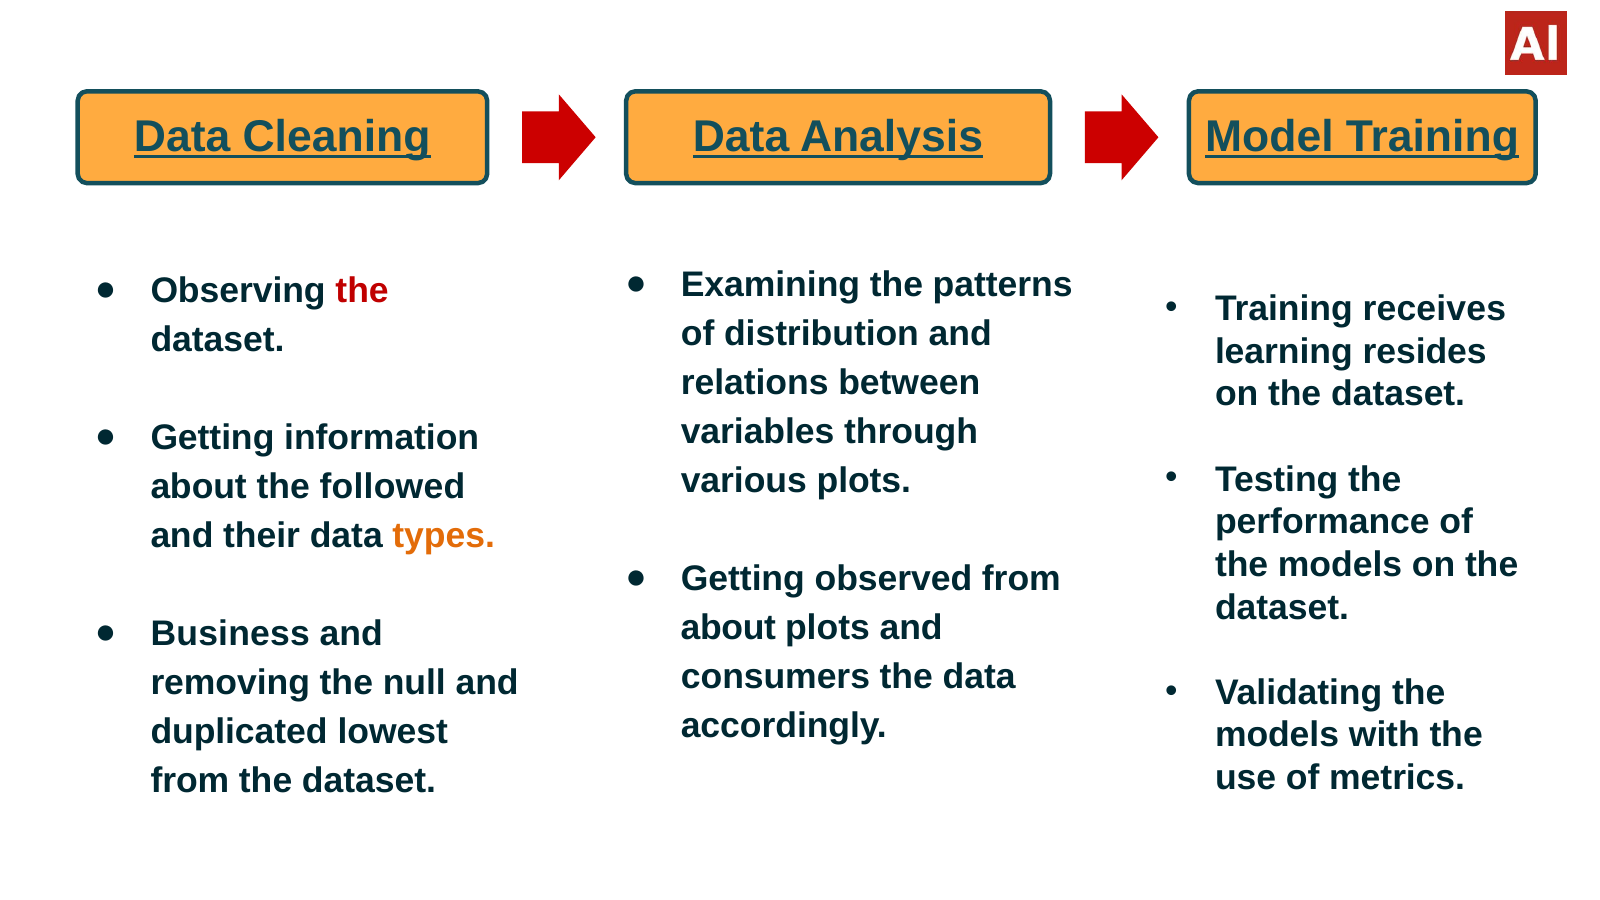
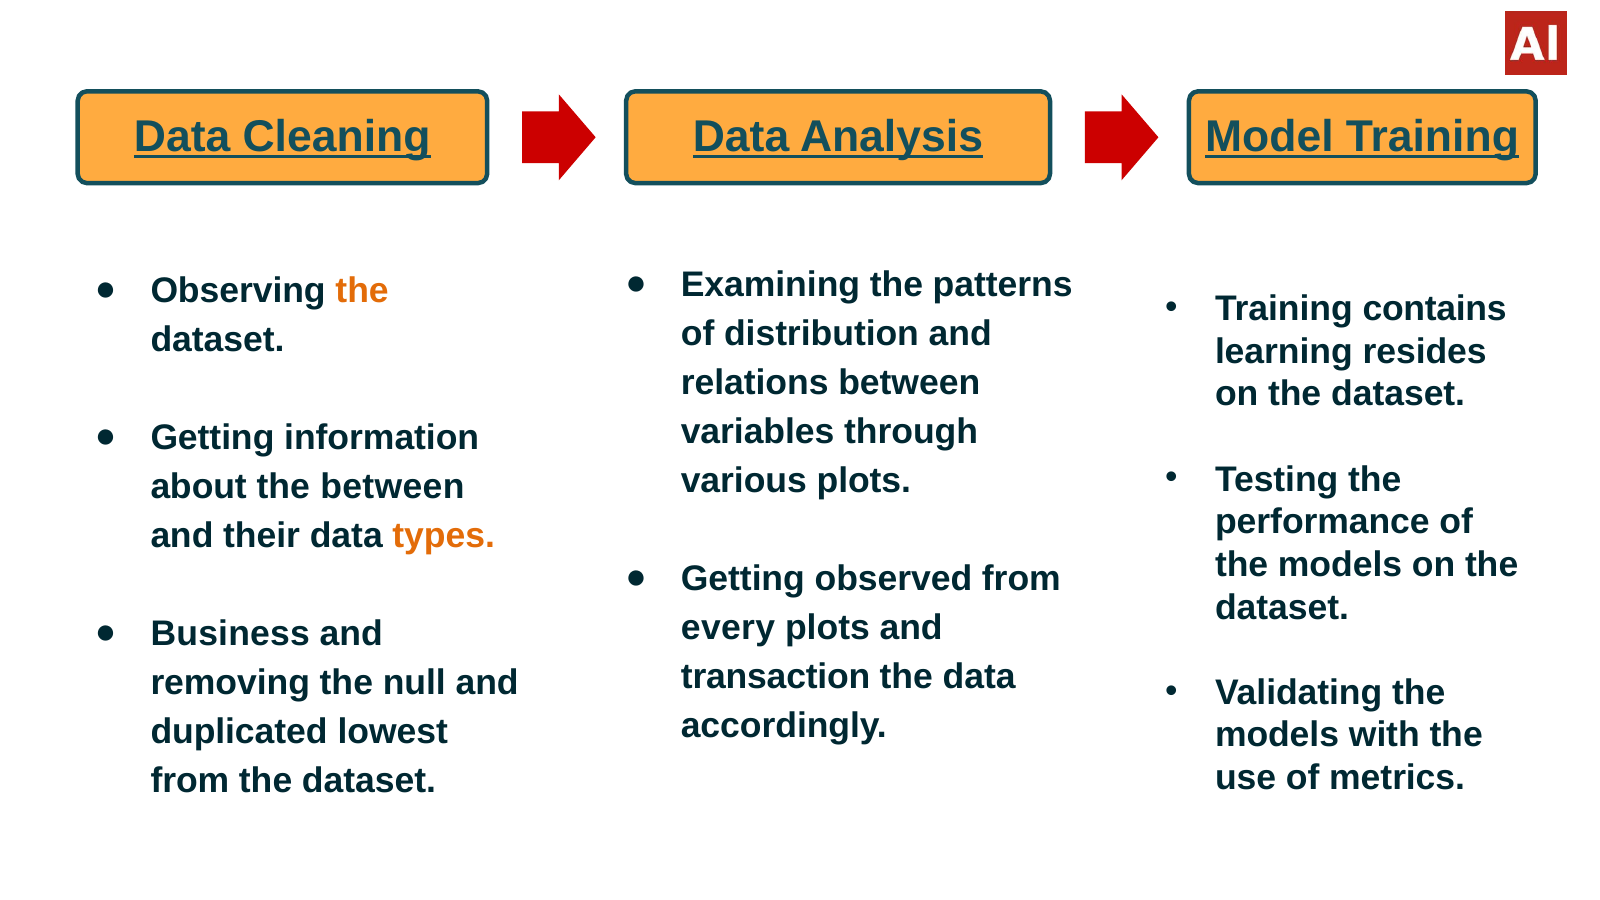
the colour: red -> orange (362, 290)
receives: receives -> contains (1435, 309)
the followed: followed -> between (392, 486)
about: about -> every (728, 628)
consumers: consumers -> transaction (776, 677)
